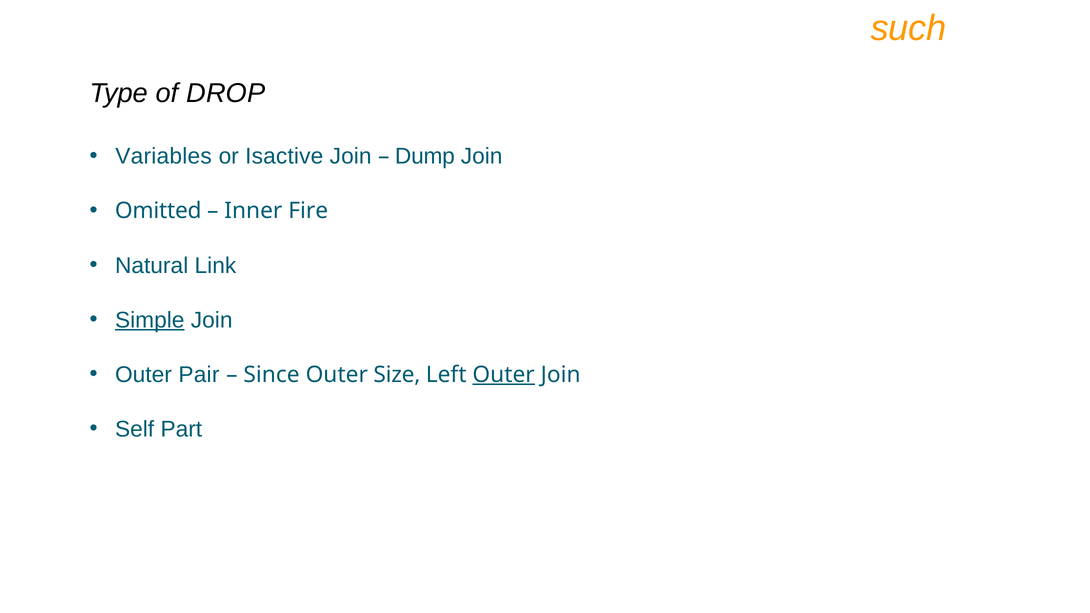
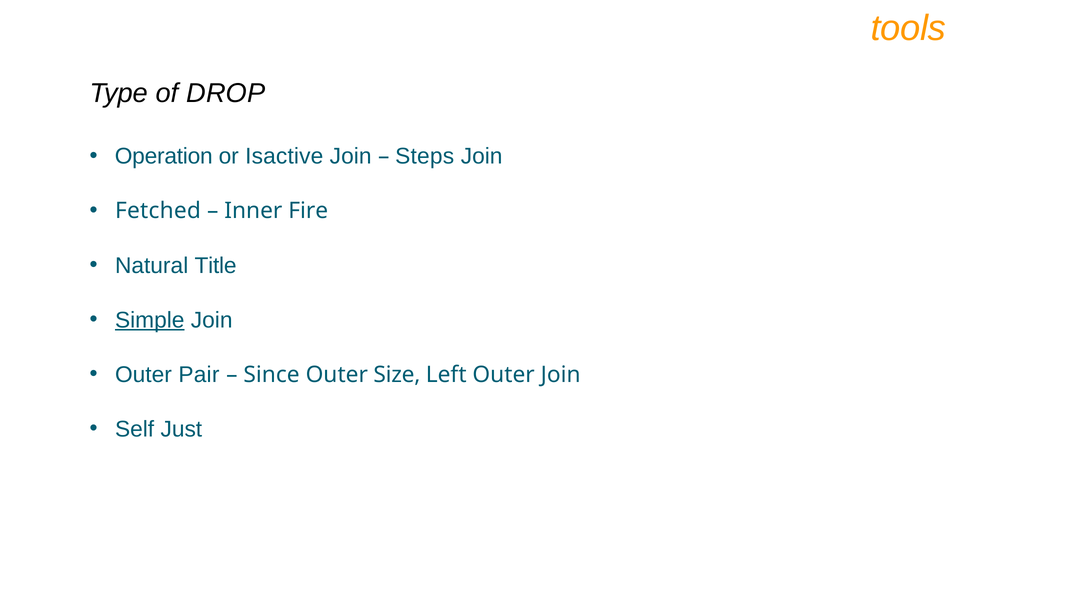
such: such -> tools (908, 28)
Variables: Variables -> Operation (164, 157)
Dump: Dump -> Steps (425, 157)
Omitted: Omitted -> Fetched (158, 211)
Link: Link -> Title (216, 266)
Outer underline: present -> none (504, 375)
Part: Part -> Just (181, 429)
